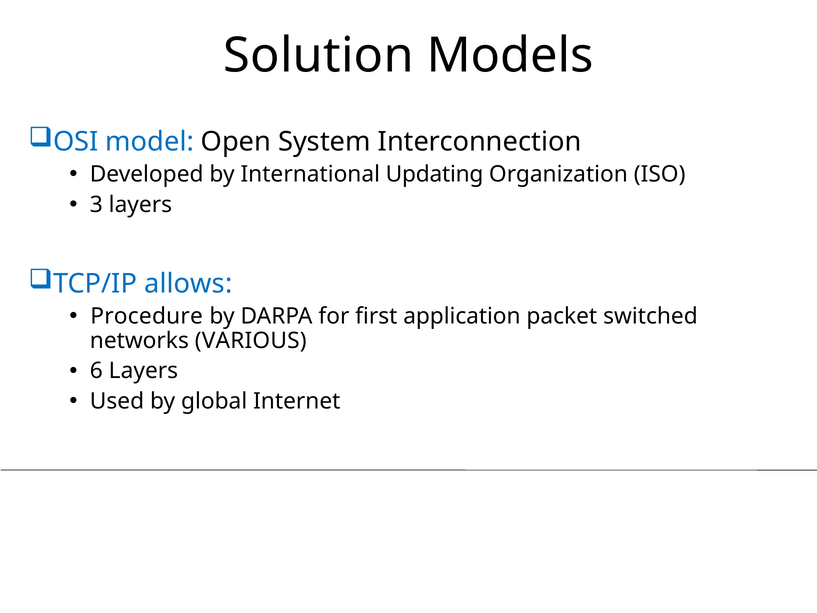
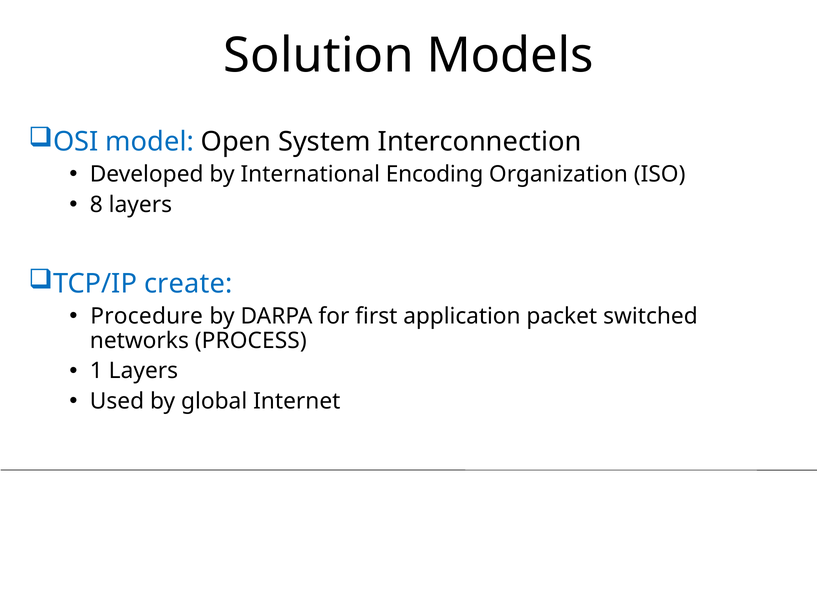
Updating: Updating -> Encoding (435, 174)
3: 3 -> 8 (96, 204)
allows: allows -> create (188, 284)
VARIOUS: VARIOUS -> PROCESS (251, 341)
6: 6 -> 1 (96, 371)
